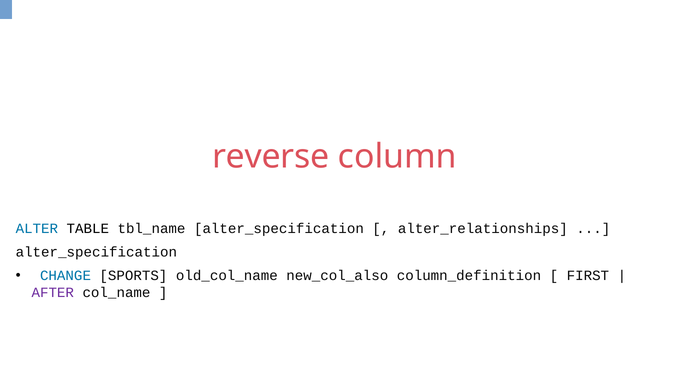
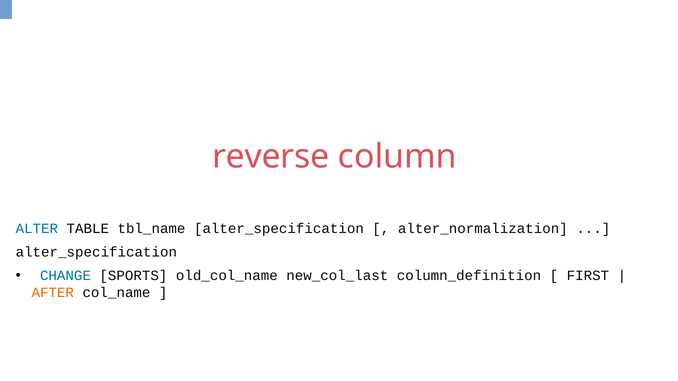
alter_relationships: alter_relationships -> alter_normalization (483, 229)
new_col_also: new_col_also -> new_col_last (337, 276)
AFTER colour: purple -> orange (53, 293)
